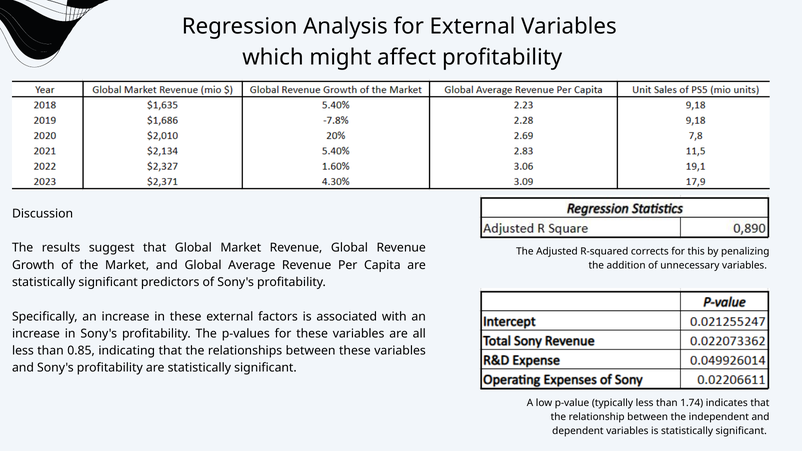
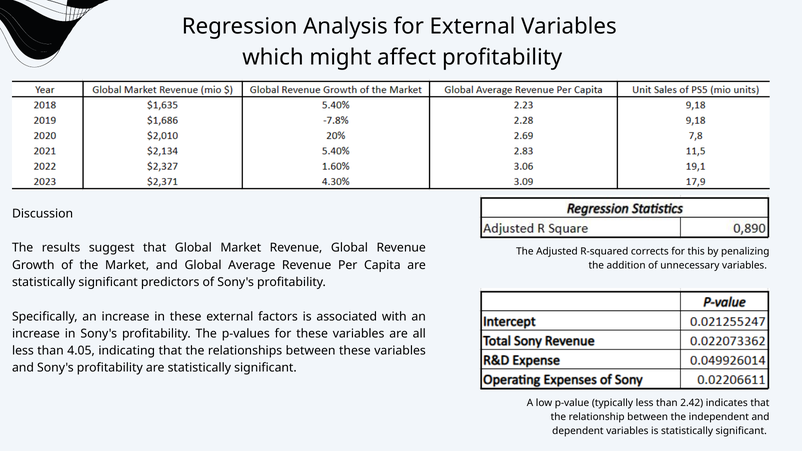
0.85: 0.85 -> 4.05 (81, 351)
1.74: 1.74 -> 2.42 (692, 403)
